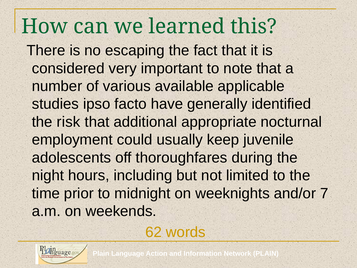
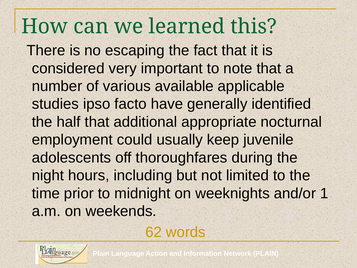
risk: risk -> half (69, 122)
7: 7 -> 1 (324, 193)
